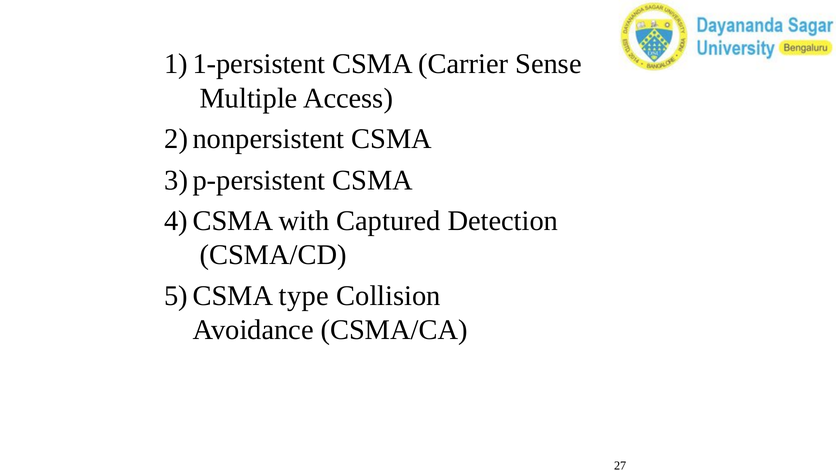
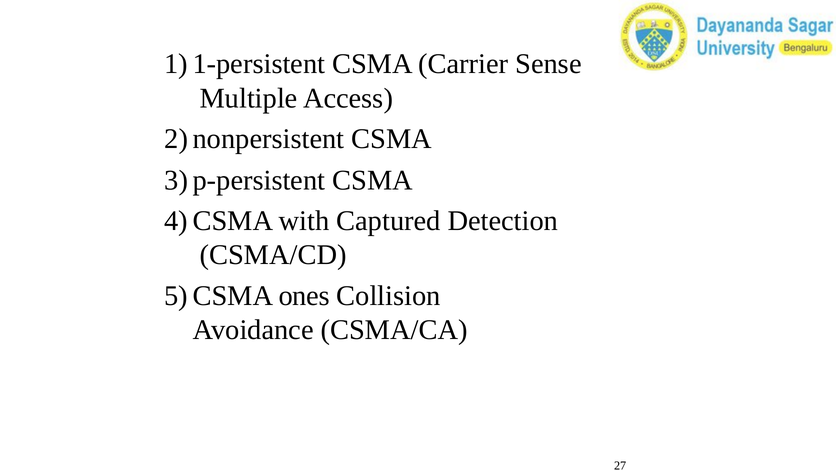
type: type -> ones (304, 296)
